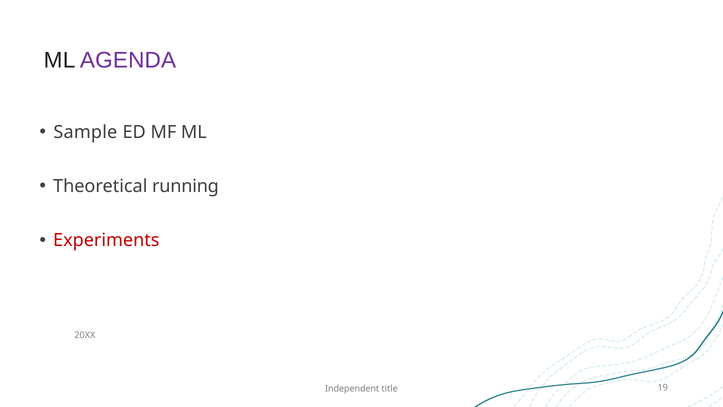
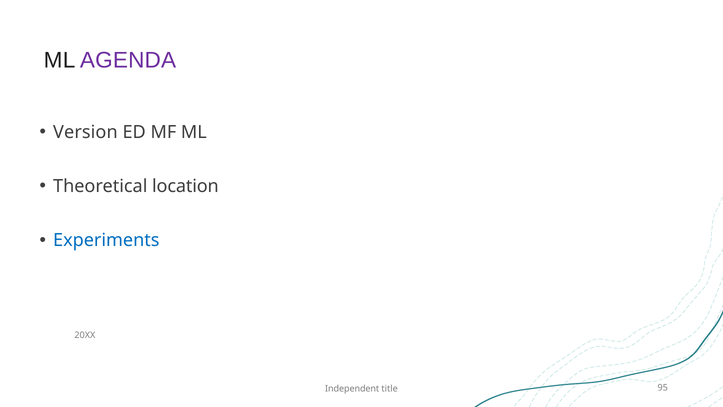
Sample: Sample -> Version (85, 132)
running: running -> location (185, 186)
Experiments colour: red -> blue (106, 240)
19: 19 -> 95 (663, 388)
